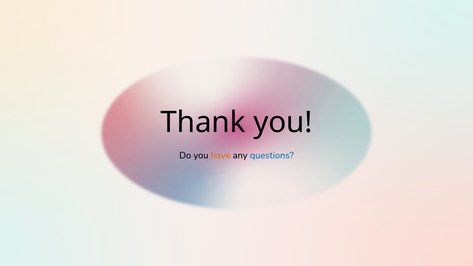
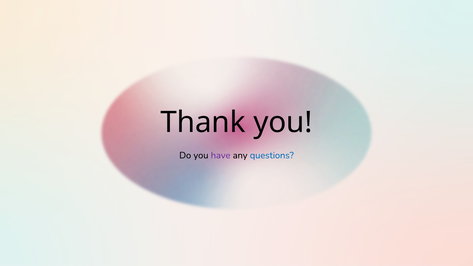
have colour: orange -> purple (221, 155)
